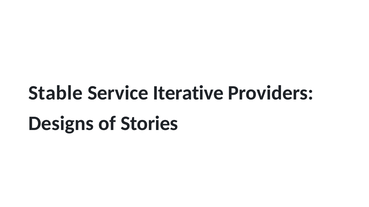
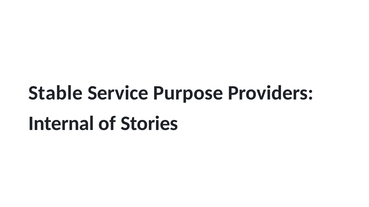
Iterative: Iterative -> Purpose (188, 93)
Designs: Designs -> Internal (61, 124)
